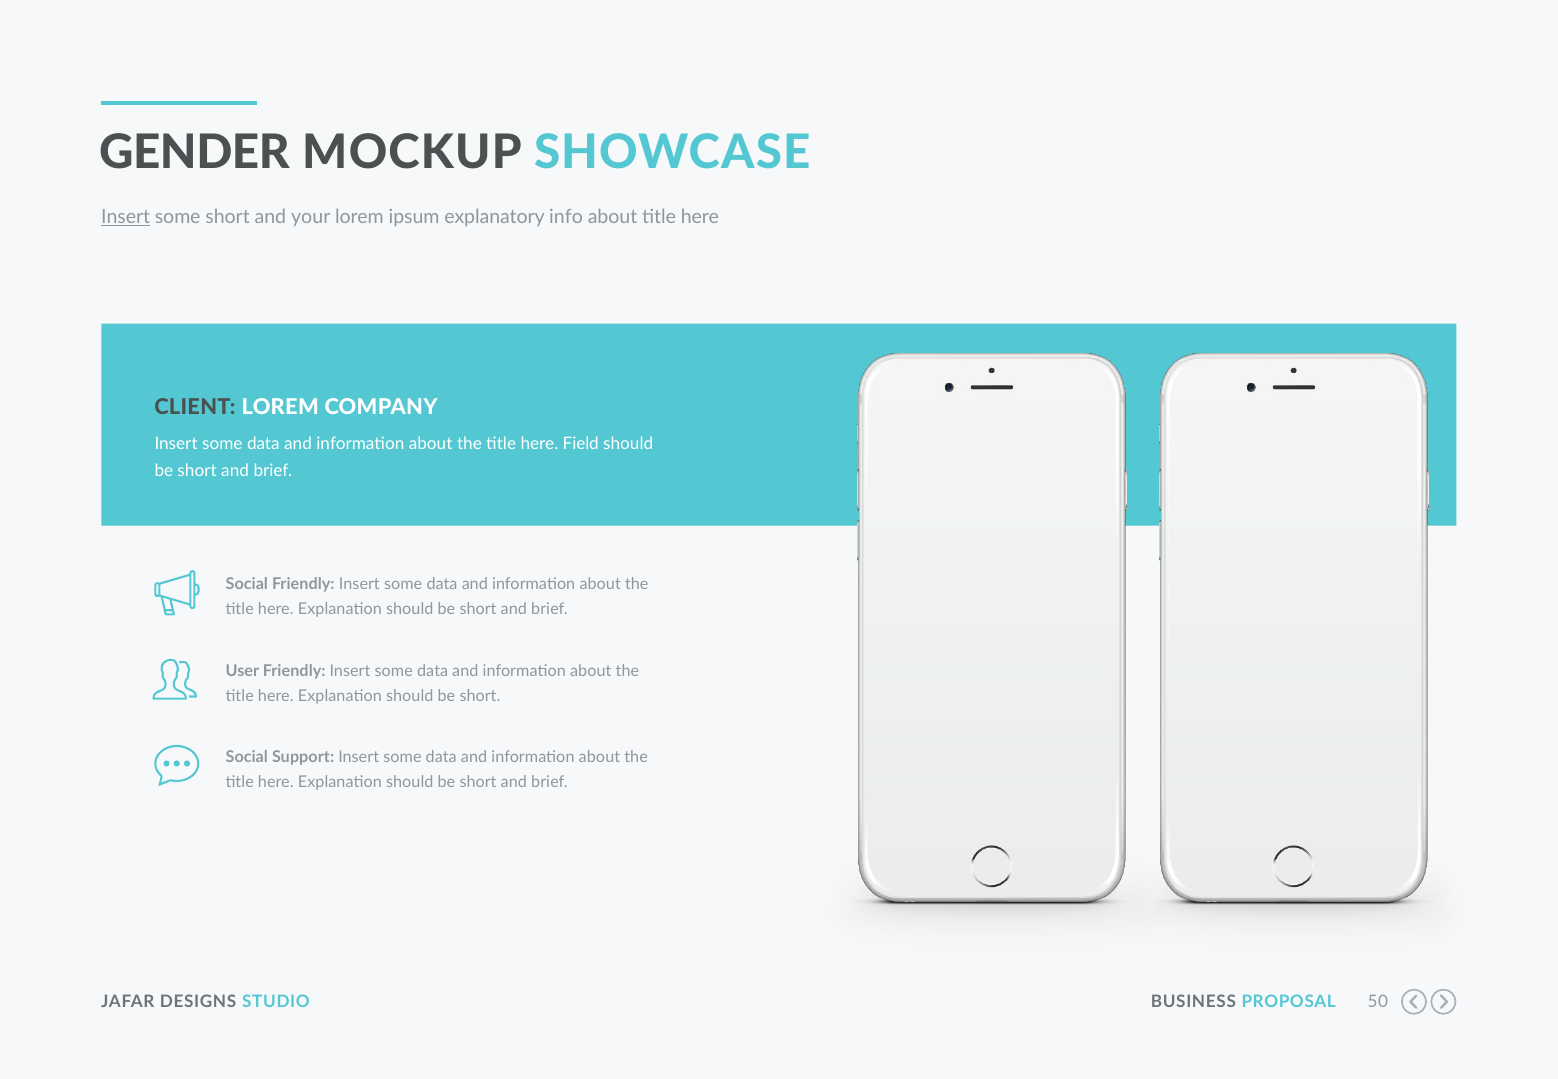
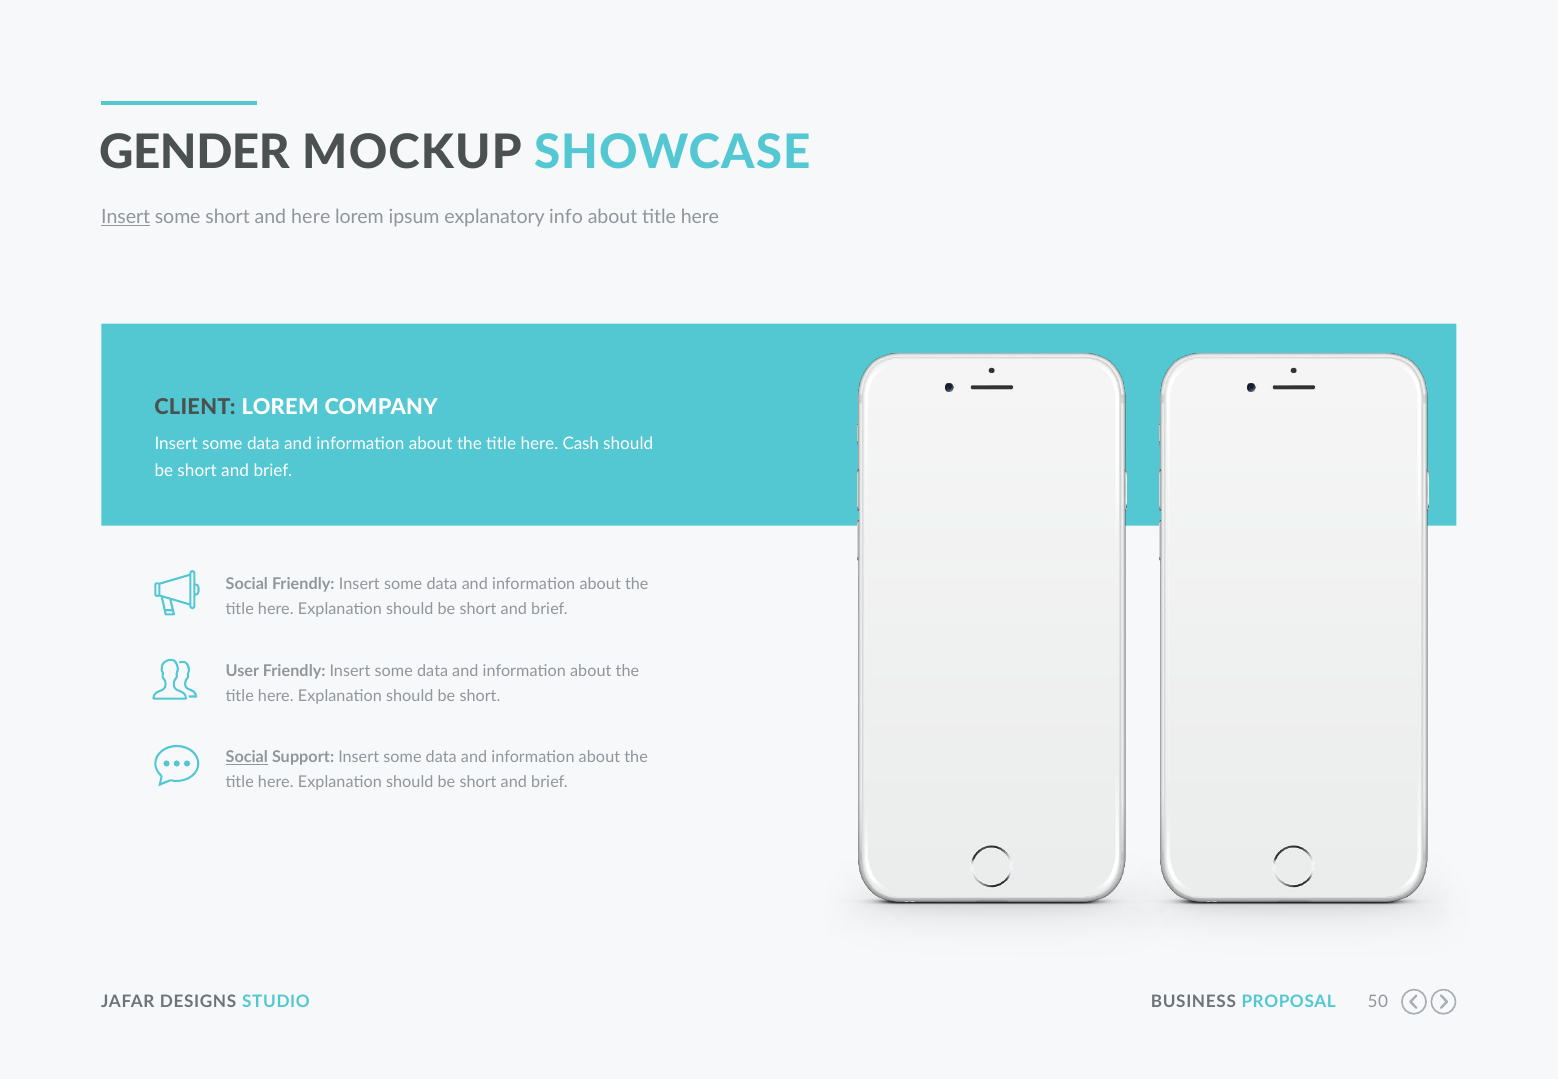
and your: your -> here (311, 217)
Field: Field -> Cash (581, 444)
Social underline: none -> present (247, 757)
